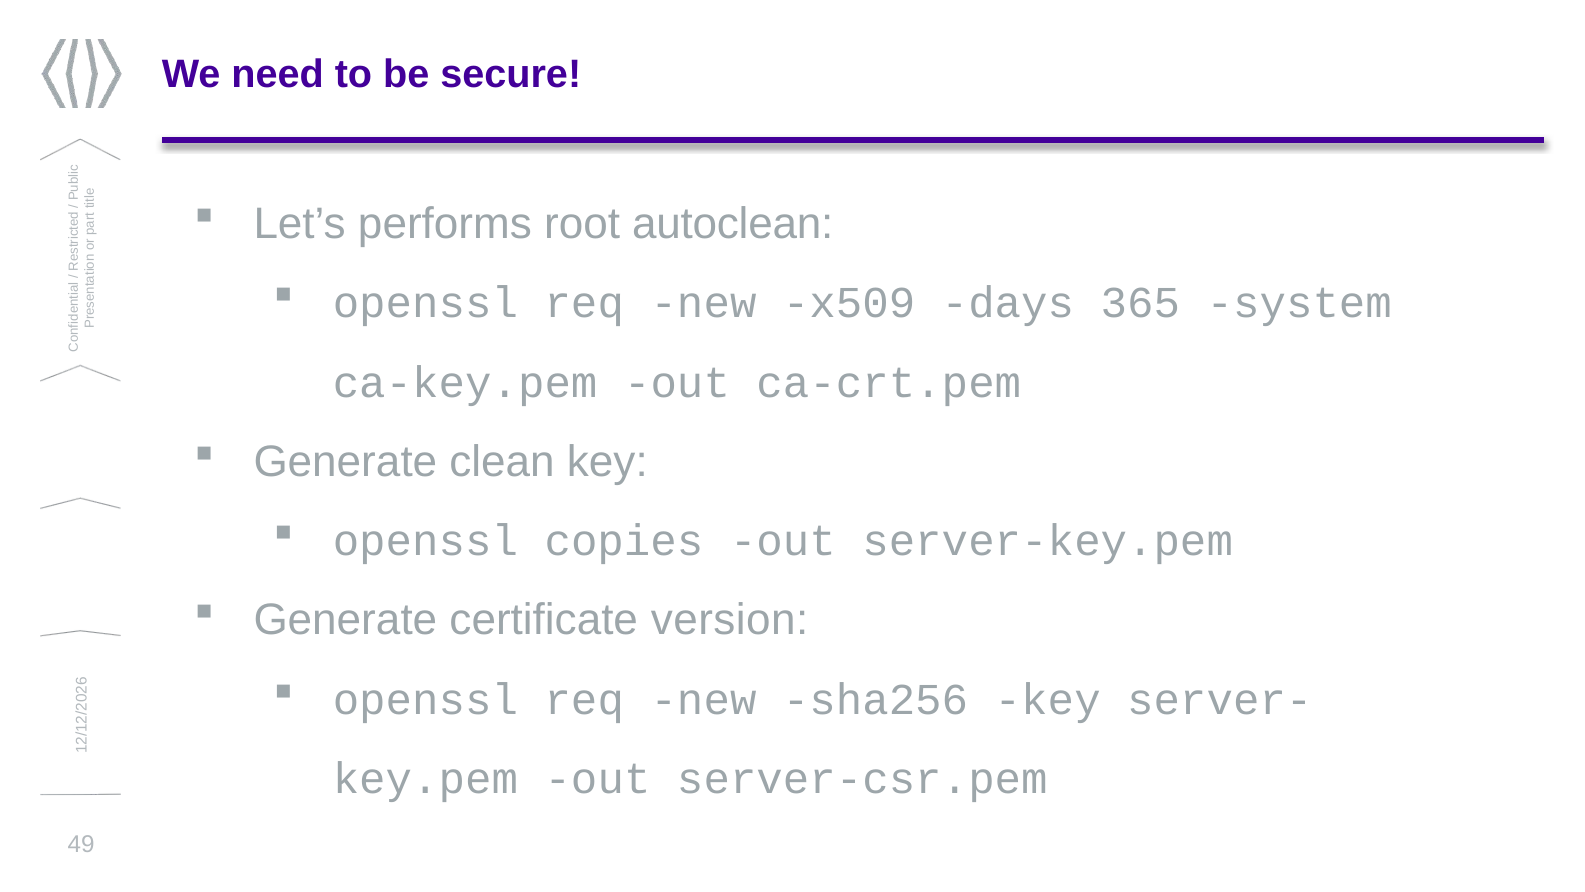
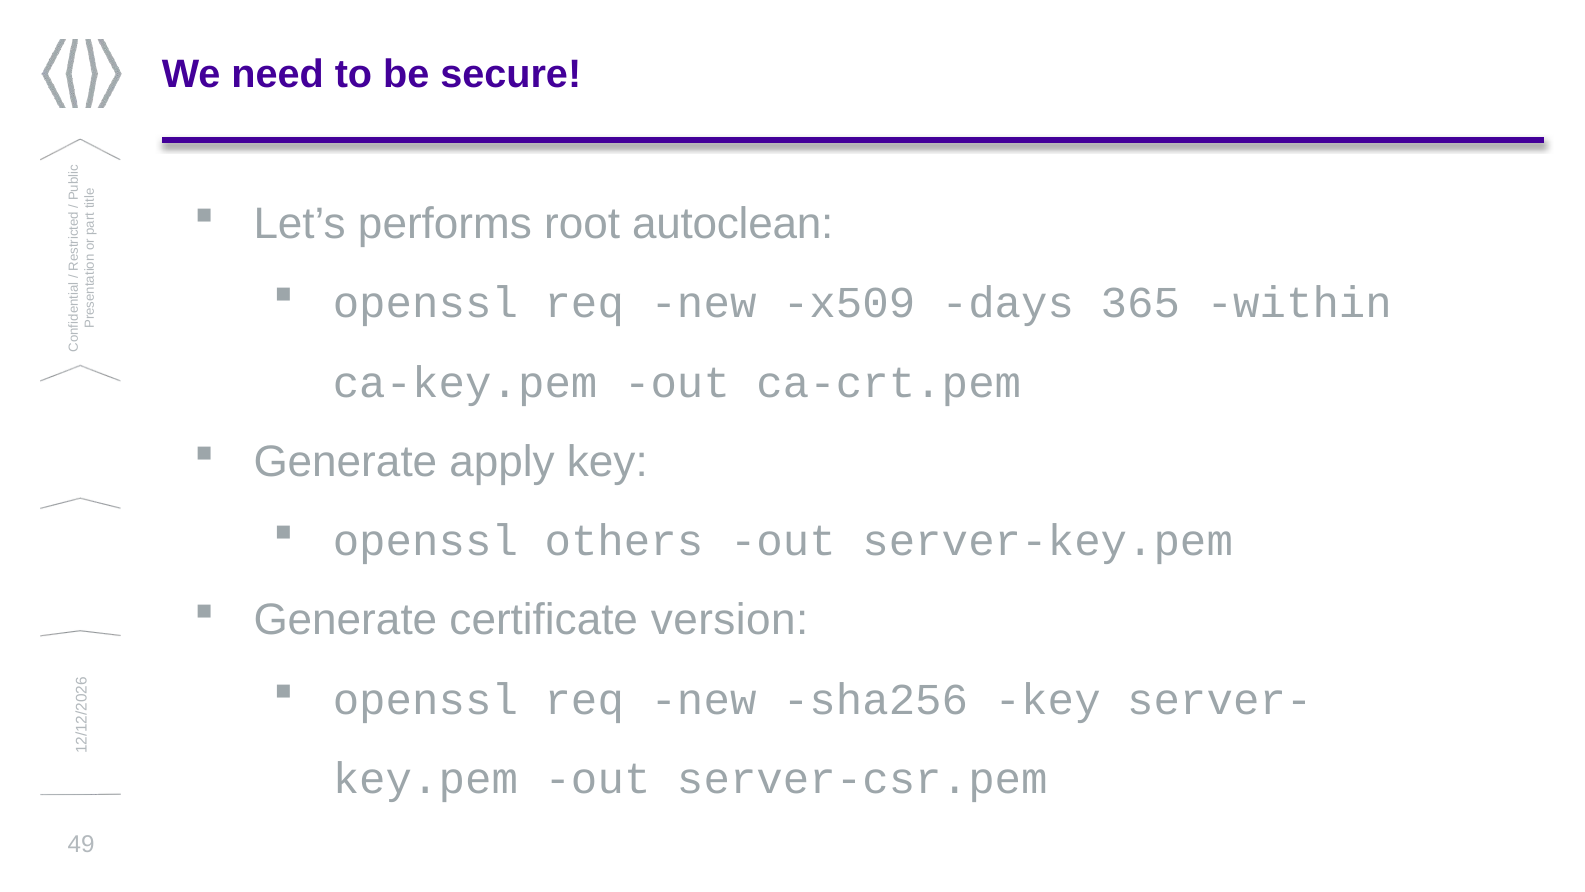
system: system -> within (1299, 303)
clean: clean -> apply (502, 462)
copies: copies -> others (624, 541)
